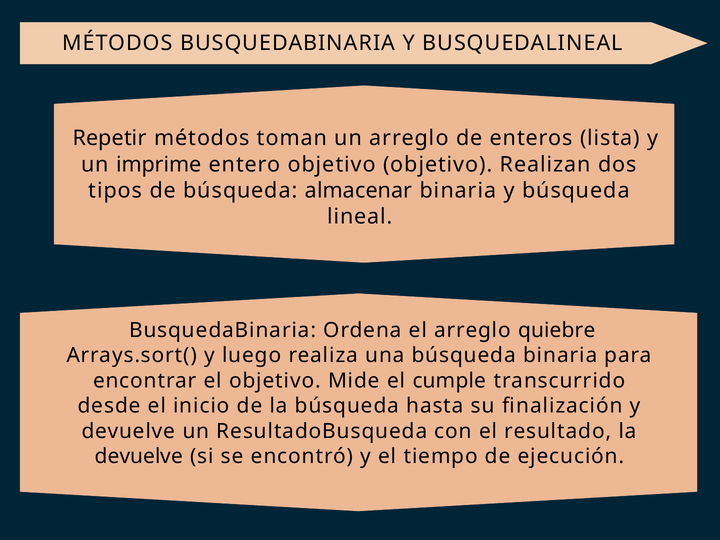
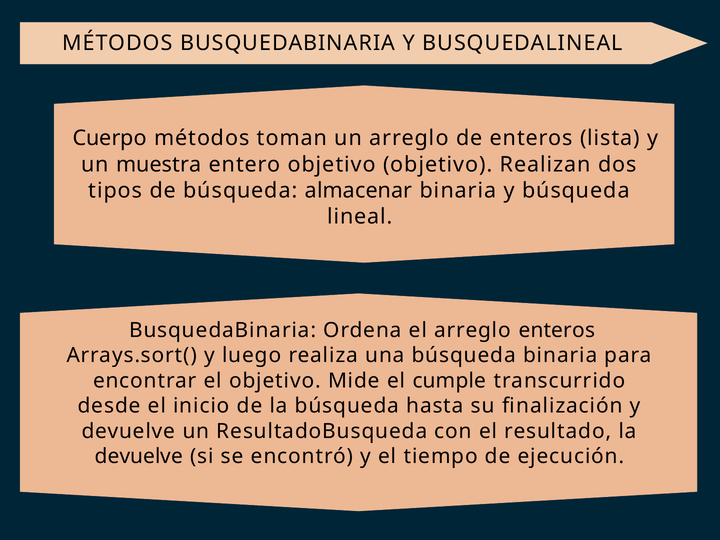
Repetir: Repetir -> Cuerpo (110, 138)
imprime: imprime -> muestra (159, 164)
arreglo quiebre: quiebre -> enteros (557, 330)
